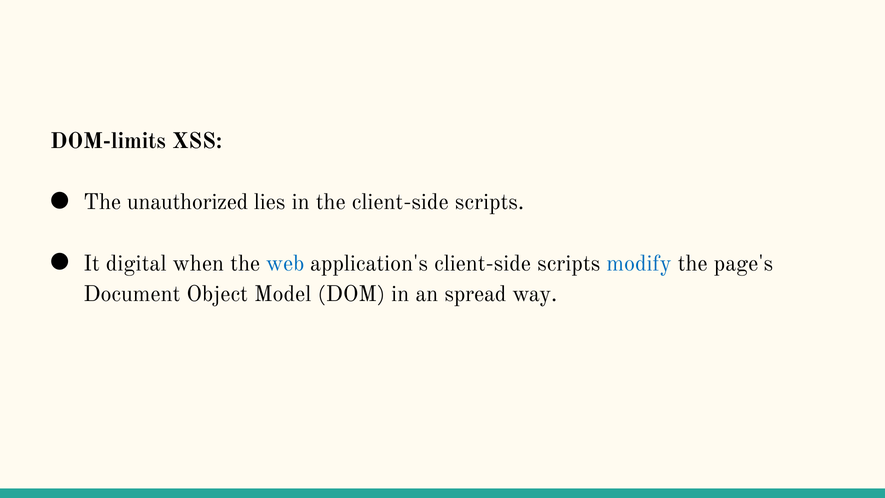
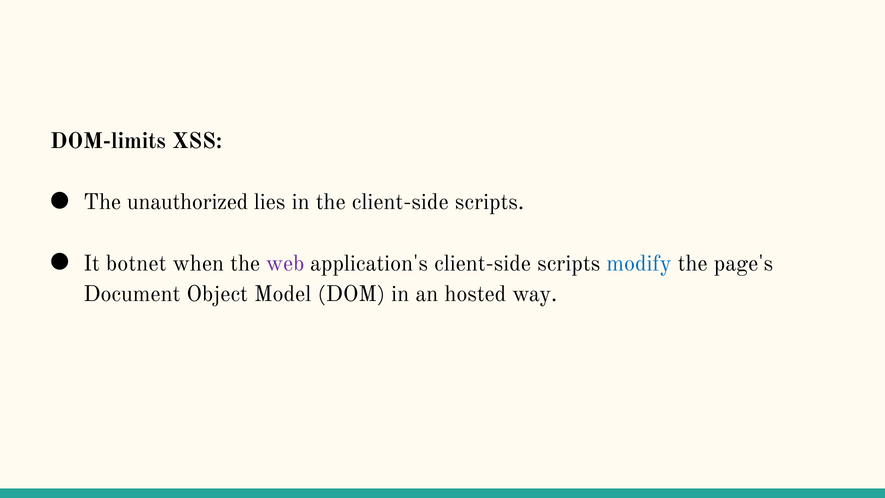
digital: digital -> botnet (136, 263)
web colour: blue -> purple (285, 263)
spread: spread -> hosted (475, 294)
